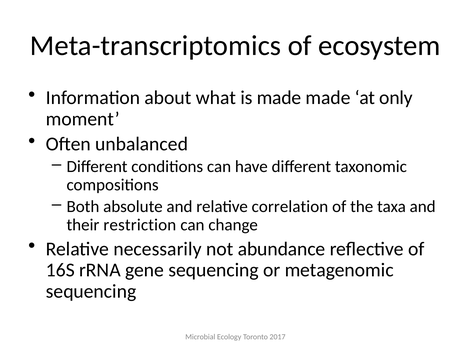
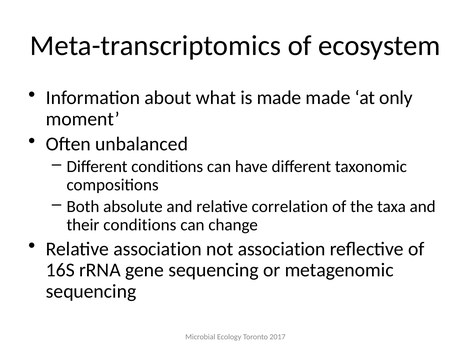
their restriction: restriction -> conditions (140, 225)
Relative necessarily: necessarily -> association (158, 249)
not abundance: abundance -> association (282, 249)
